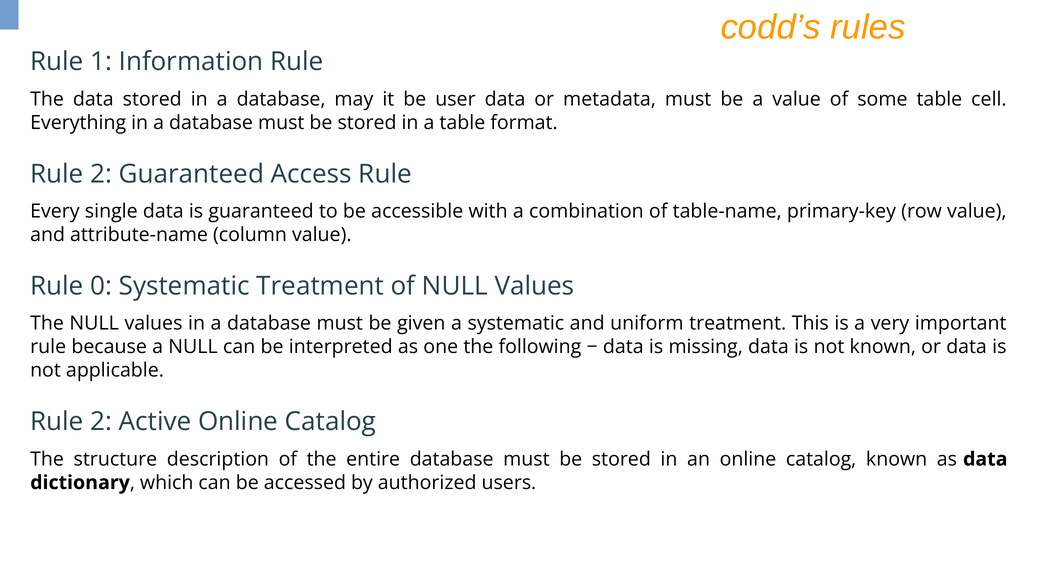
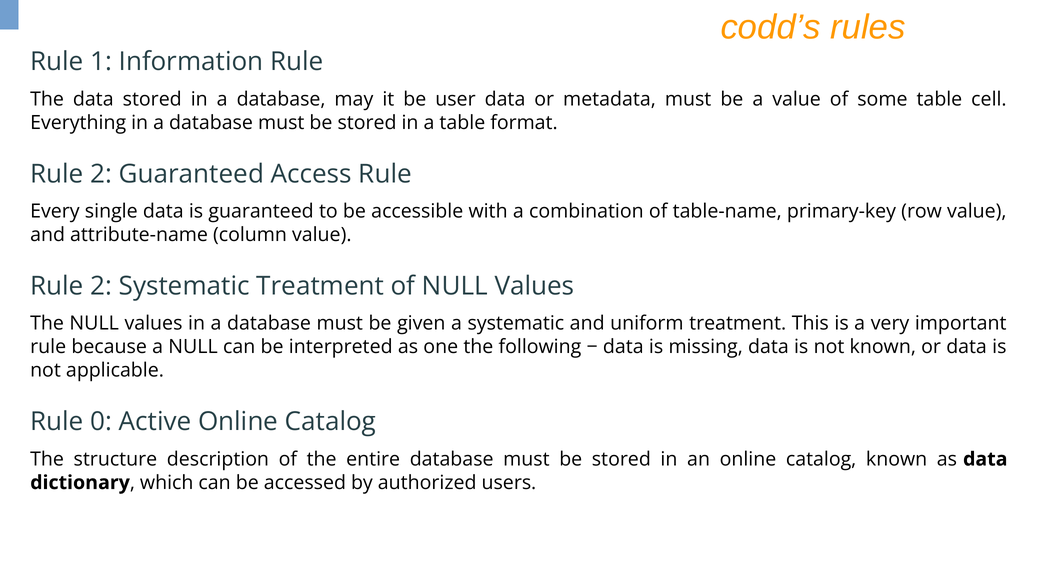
0: 0 -> 2 (101, 286)
2: 2 -> 0 (101, 422)
